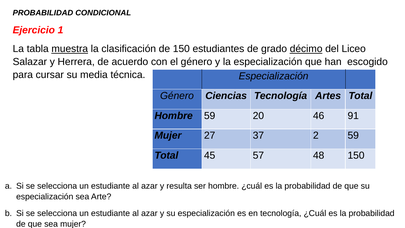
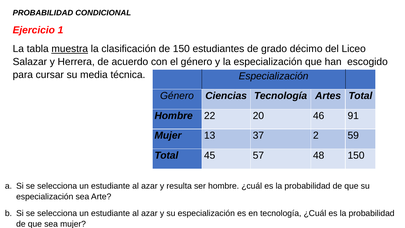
décimo underline: present -> none (306, 49)
Hombre 59: 59 -> 22 (210, 116)
27: 27 -> 13 (210, 136)
